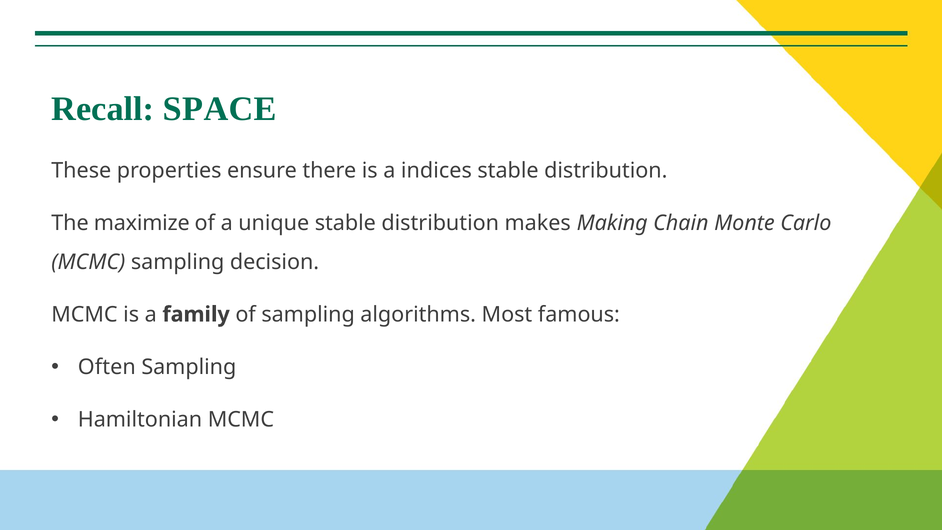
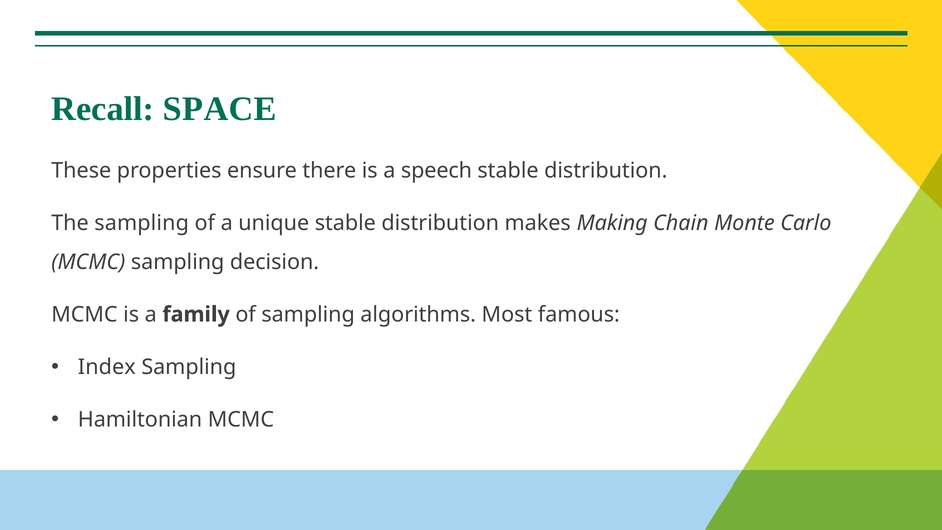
indices: indices -> speech (437, 171)
The maximize: maximize -> sampling (142, 223)
Often: Often -> Index (107, 367)
